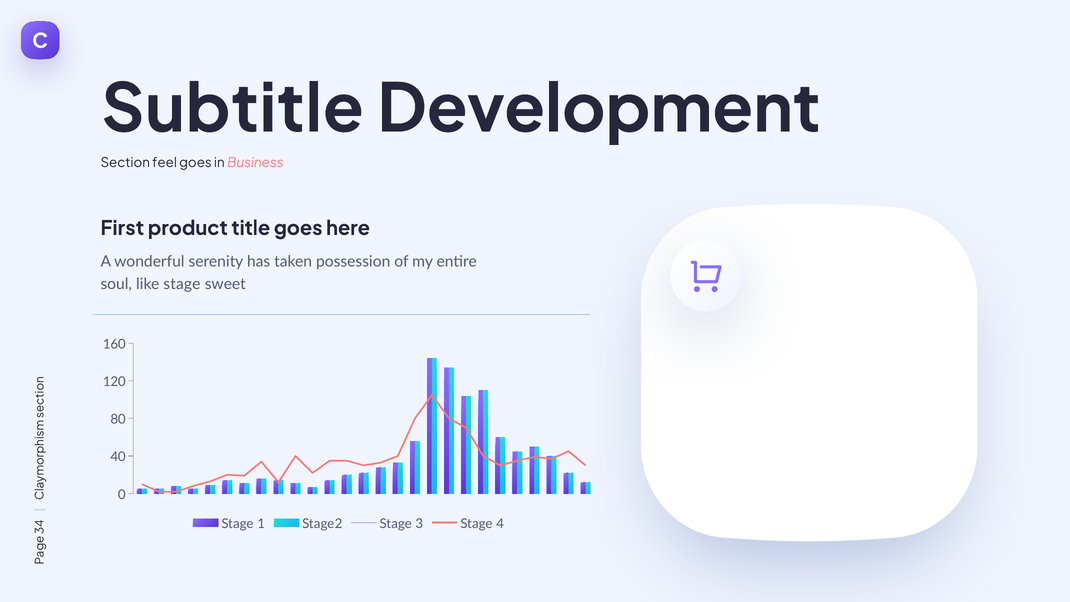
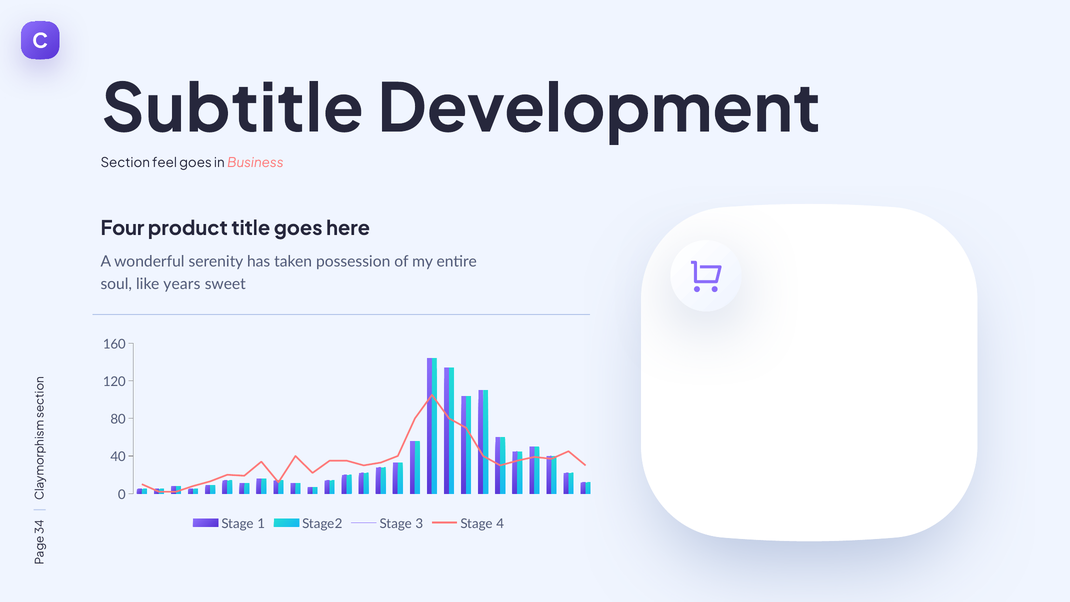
First: First -> Four (122, 228)
like stage: stage -> years (182, 284)
